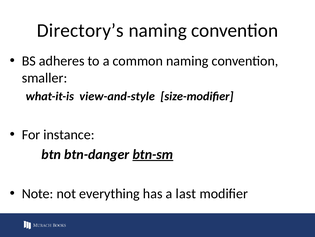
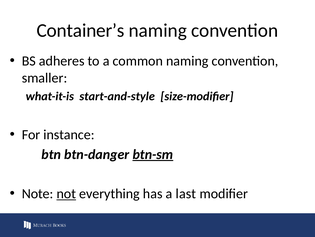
Directory’s: Directory’s -> Container’s (80, 30)
view-and-style: view-and-style -> start-and-style (117, 96)
not underline: none -> present (66, 193)
